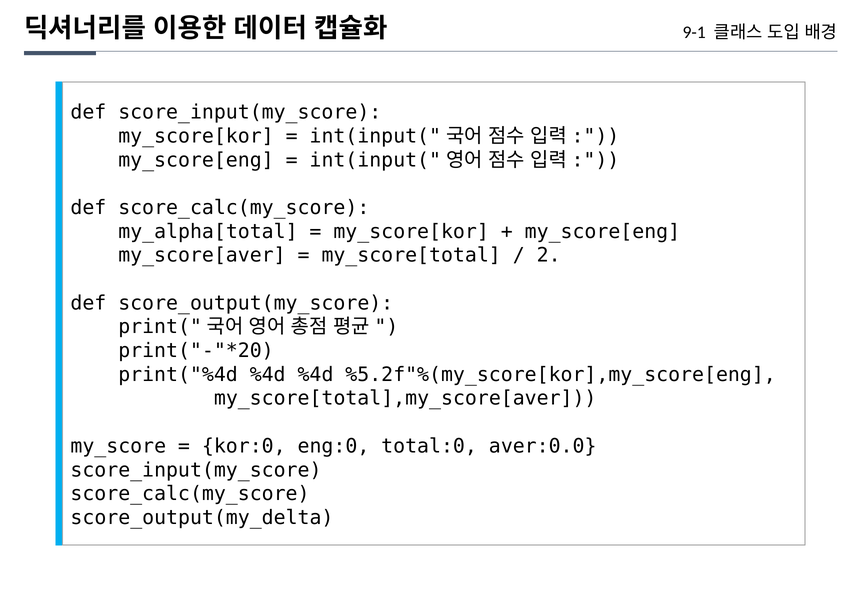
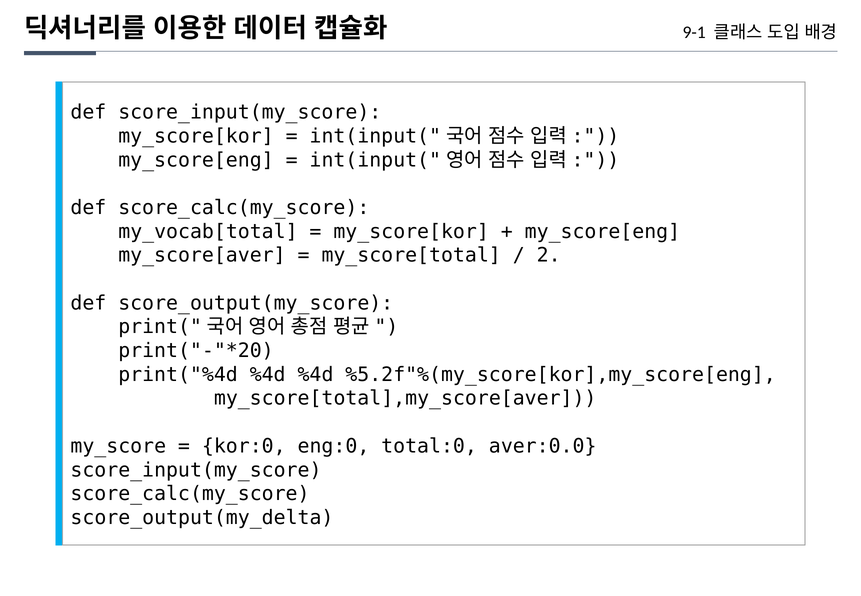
my_alpha[total: my_alpha[total -> my_vocab[total (208, 232)
